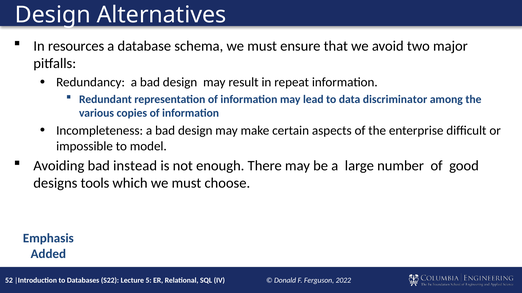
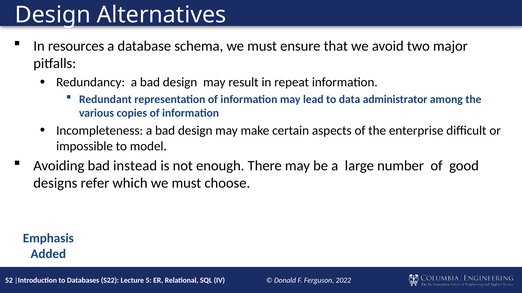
discriminator: discriminator -> administrator (395, 99)
tools: tools -> refer (95, 184)
